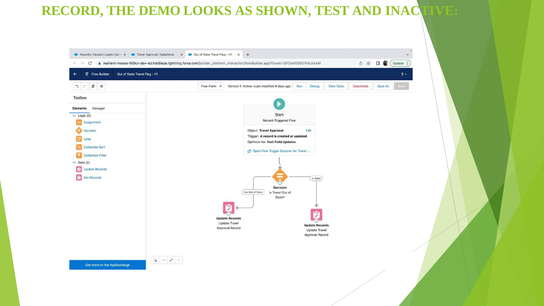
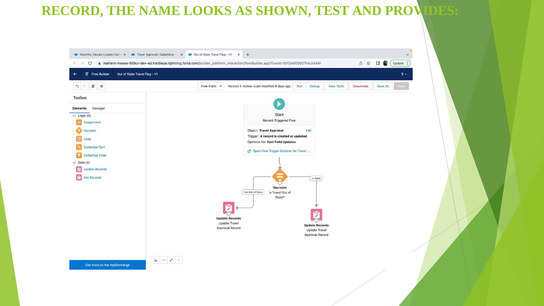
DEMO: DEMO -> NAME (160, 11)
INACTIVE: INACTIVE -> PROVIDES (422, 11)
